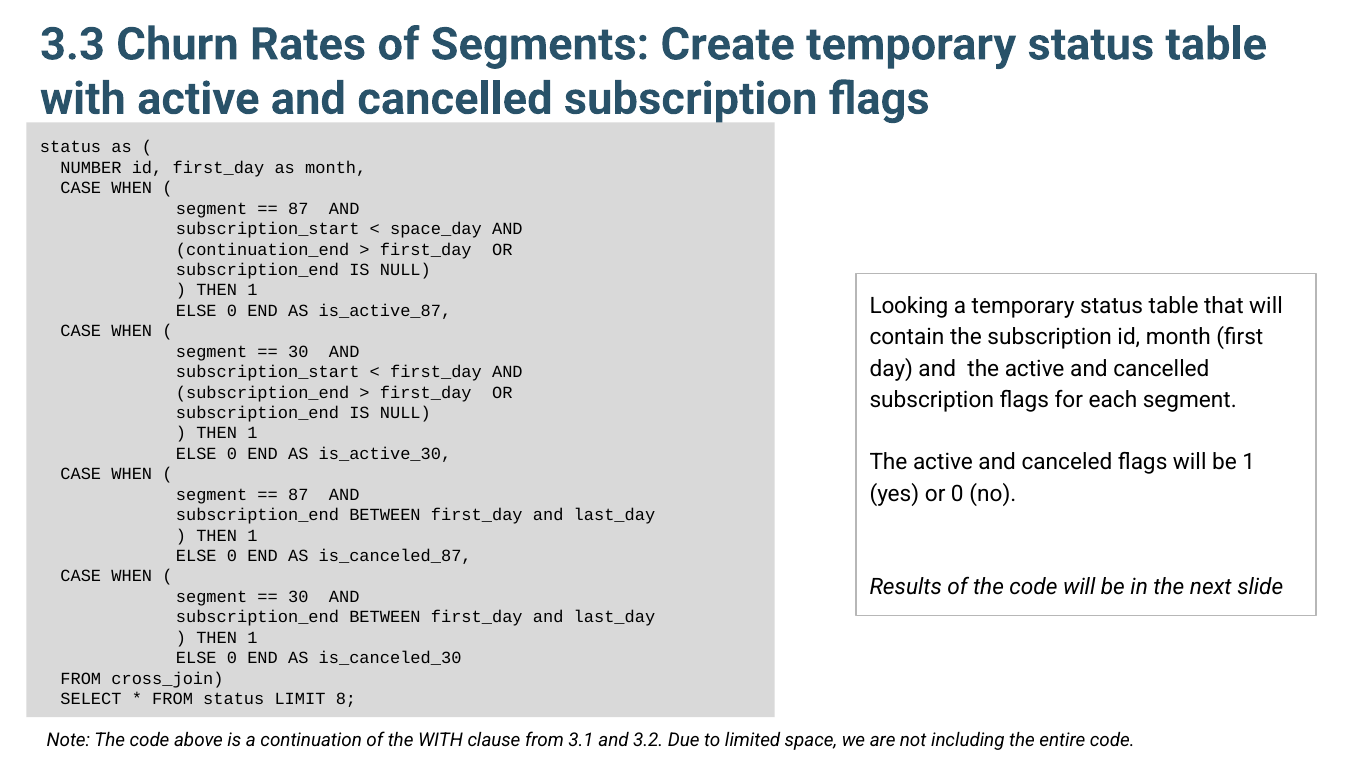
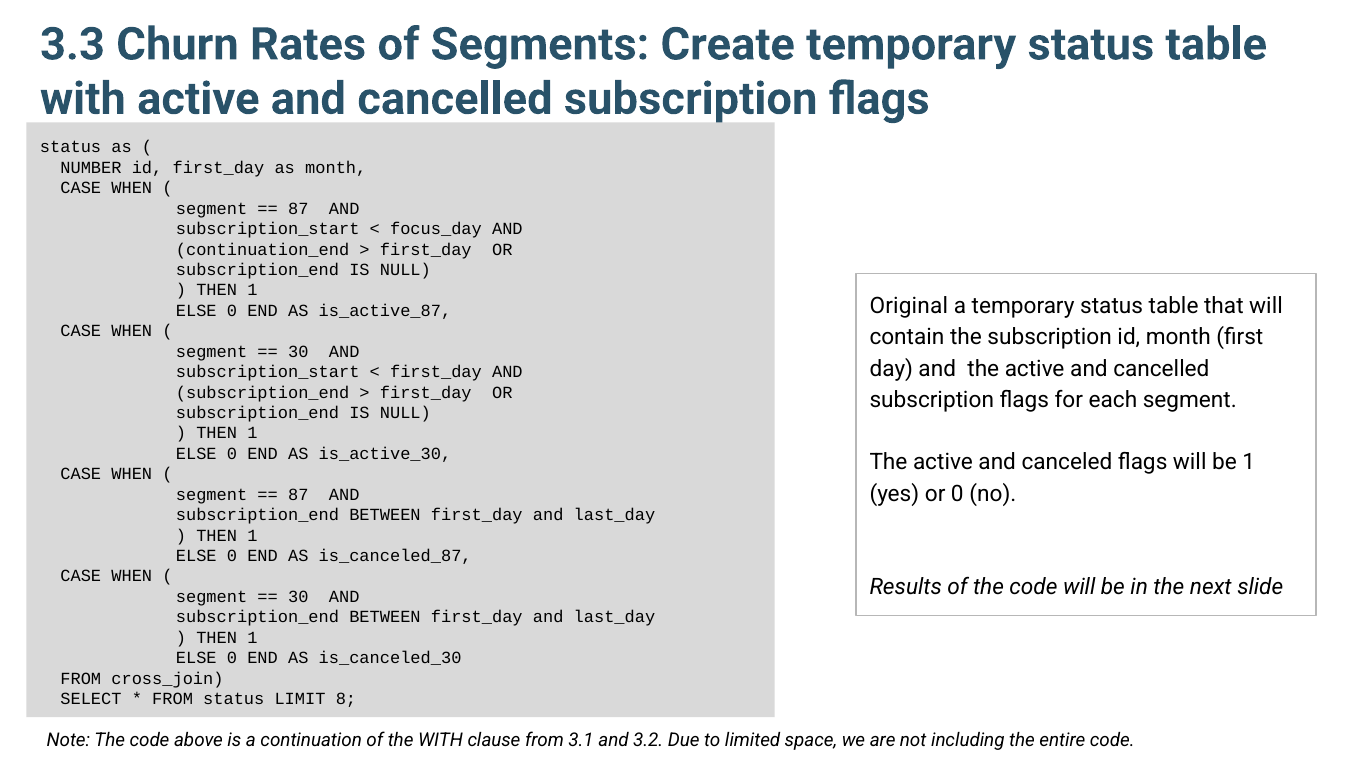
space_day: space_day -> focus_day (436, 229)
Looking: Looking -> Original (909, 306)
